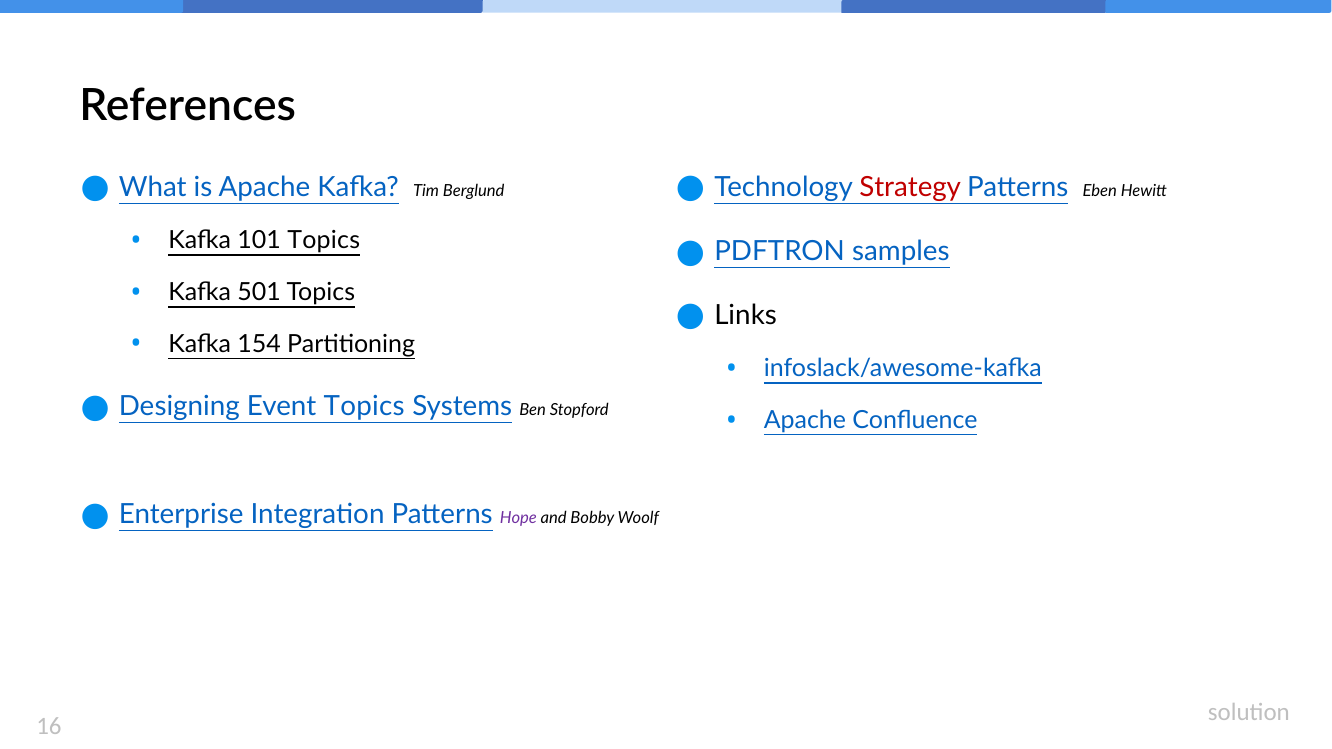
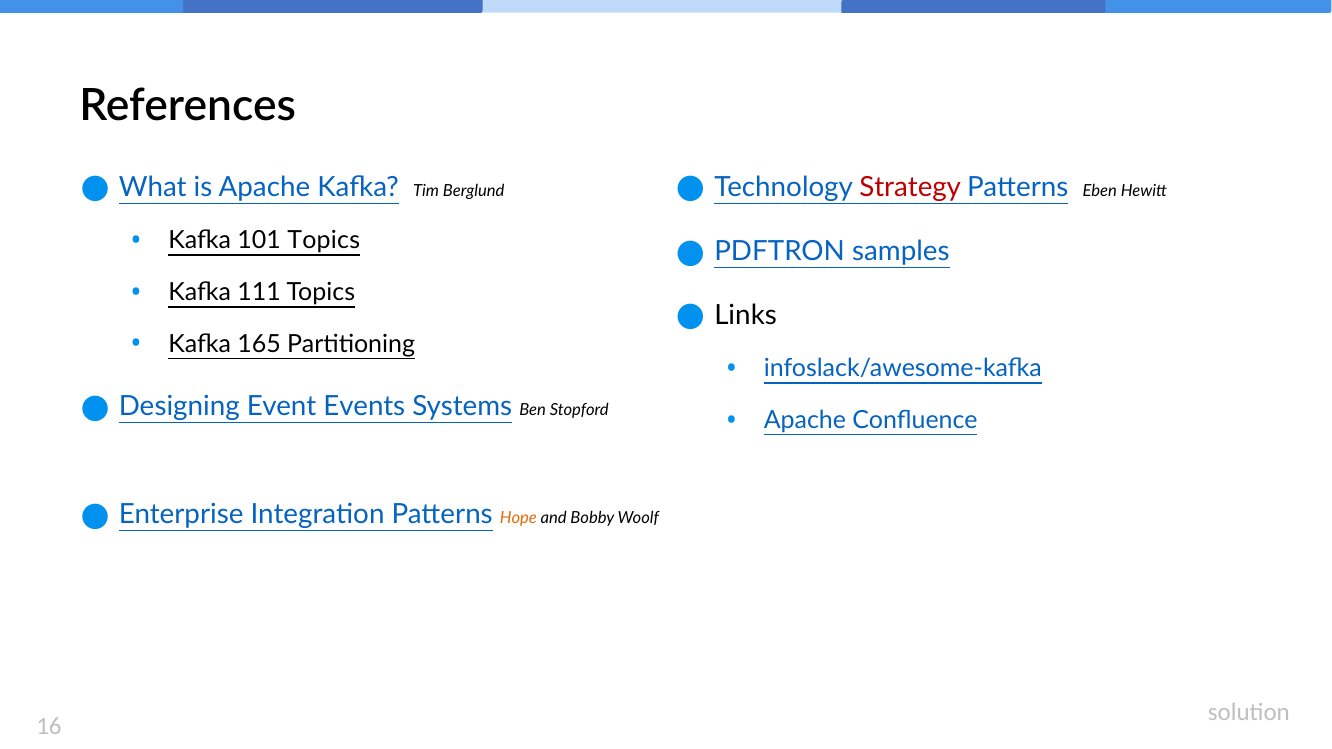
501: 501 -> 111 (259, 292)
154: 154 -> 165 (259, 344)
Event Topics: Topics -> Events (364, 407)
Hope colour: purple -> orange (518, 518)
